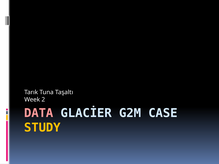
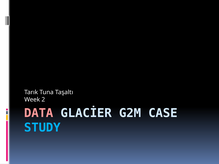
STUDY colour: yellow -> light blue (42, 128)
